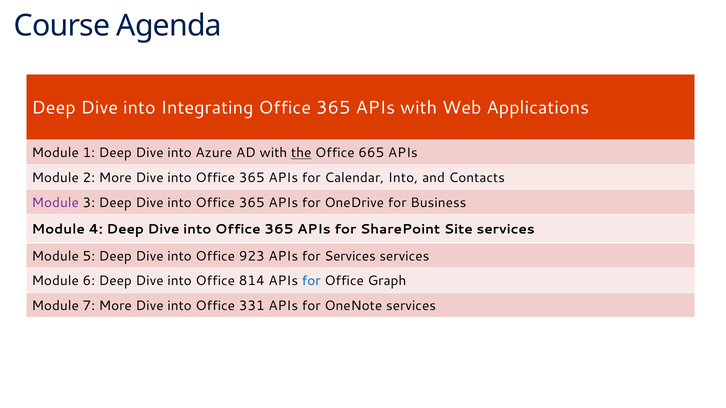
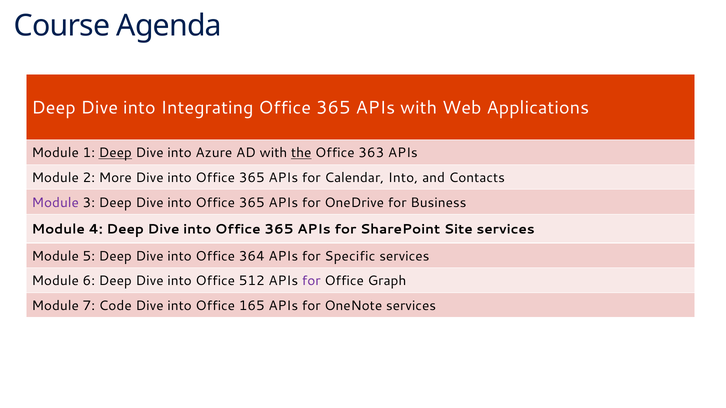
Deep underline: none -> present (115, 153)
665: 665 -> 363 (371, 153)
923: 923 -> 364 (252, 256)
for Services: Services -> Specific (350, 256)
814: 814 -> 512 (252, 281)
for colour: blue -> purple (311, 281)
7 More: More -> Code (115, 306)
331: 331 -> 165 (252, 306)
